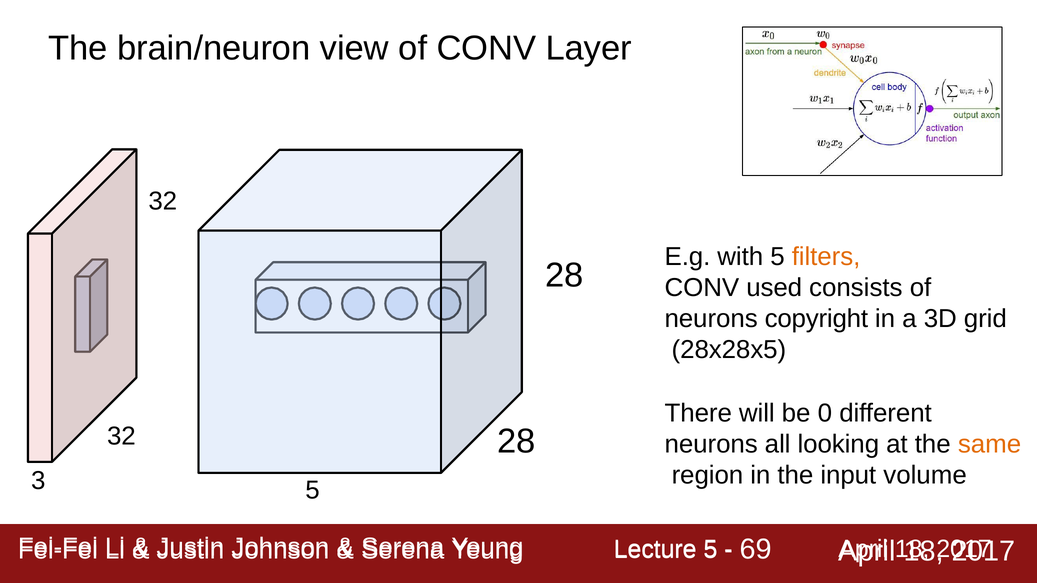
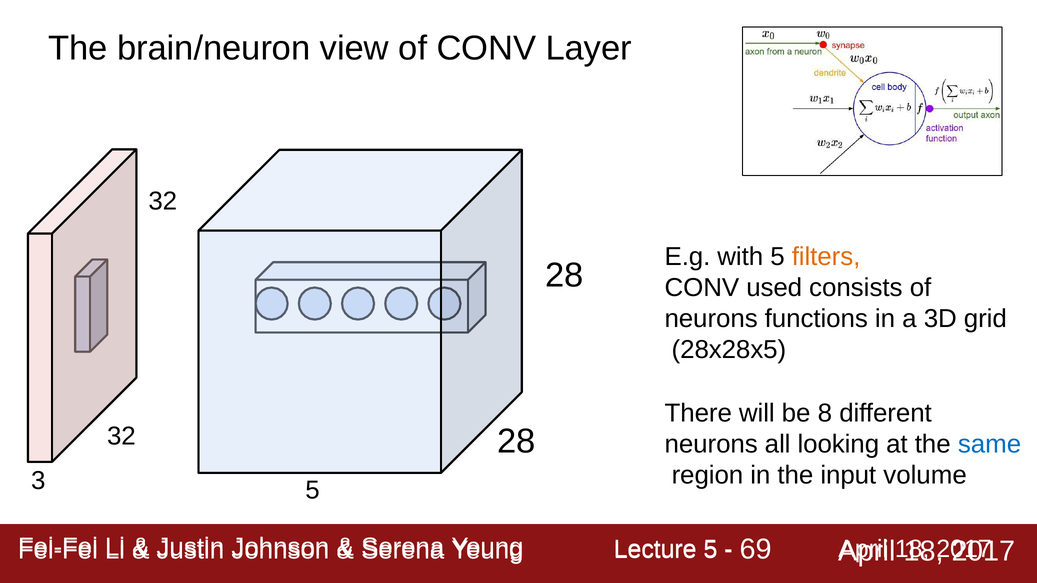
copyright: copyright -> functions (816, 319)
0: 0 -> 8 (825, 413)
same colour: orange -> blue (990, 444)
